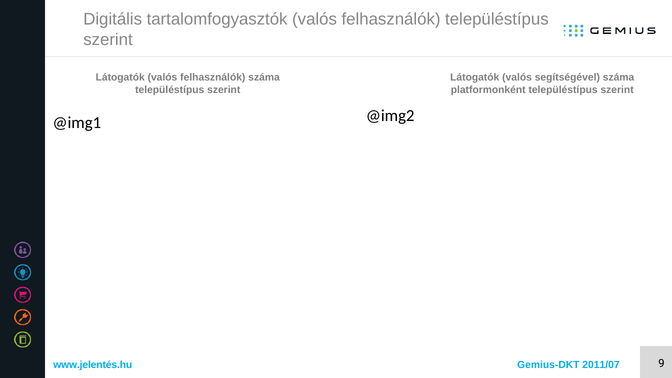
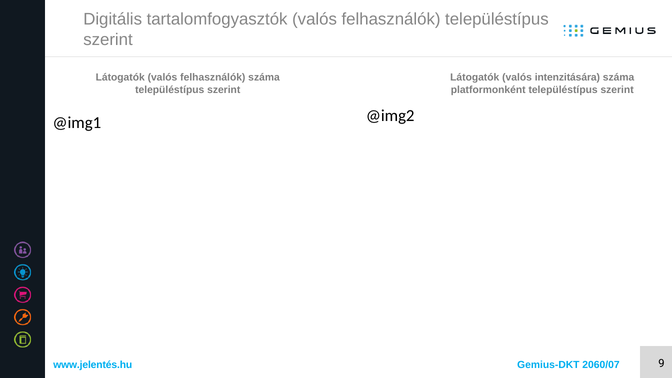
segítségével: segítségével -> intenzitására (567, 77)
2011/07: 2011/07 -> 2060/07 (601, 365)
